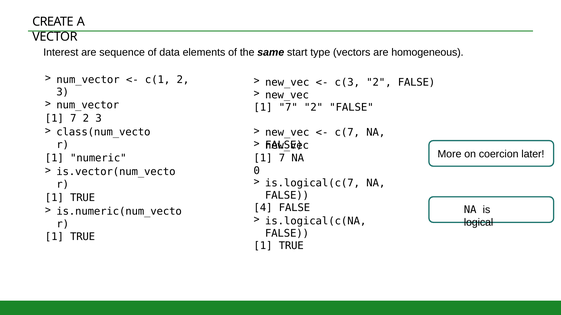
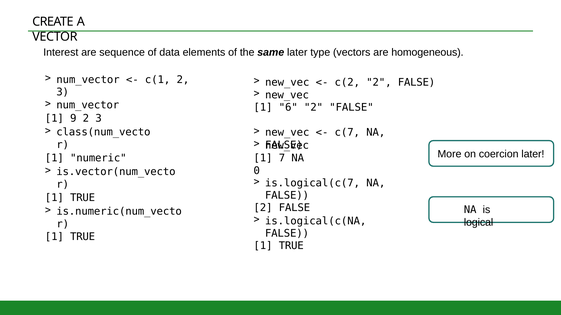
same start: start -> later (297, 52)
c(3: c(3 -> c(2 (347, 82)
7: 7 -> 6 (288, 107)
7: 7 -> 9 (73, 119)
4: 4 -> 2 (263, 208)
